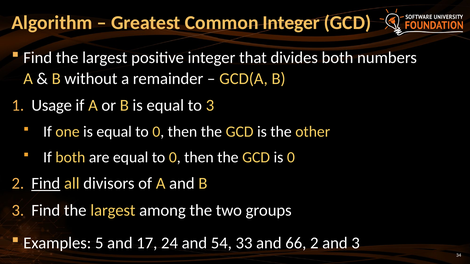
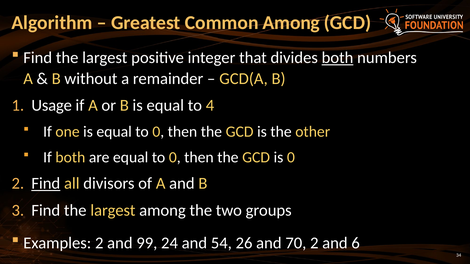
Common Integer: Integer -> Among (291, 23)
both underline: none -> present (338, 58)
to 3: 3 -> 4 (210, 106)
Examples 5: 5 -> 2 (99, 243)
17: 17 -> 99 (147, 243)
33: 33 -> 26 (244, 243)
66: 66 -> 70 (296, 243)
and 3: 3 -> 6 (356, 243)
